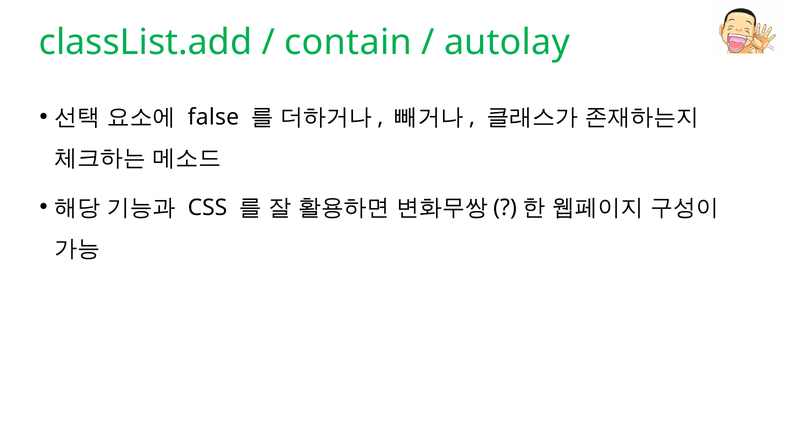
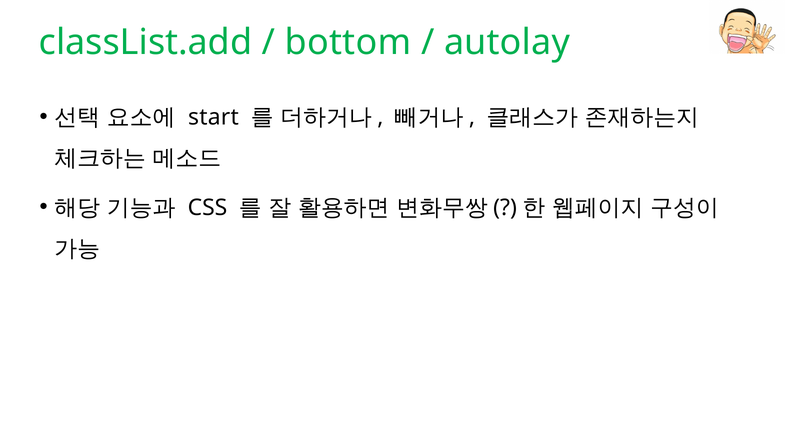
contain: contain -> bottom (348, 43)
false: false -> start (213, 117)
